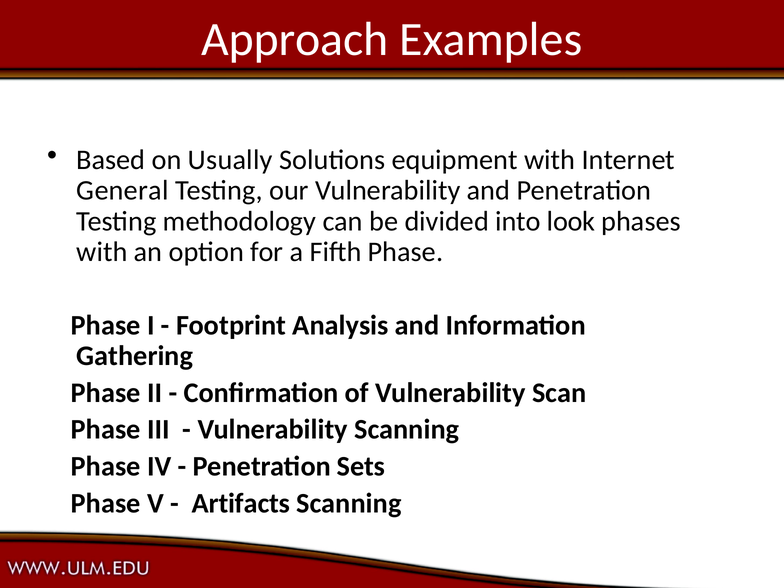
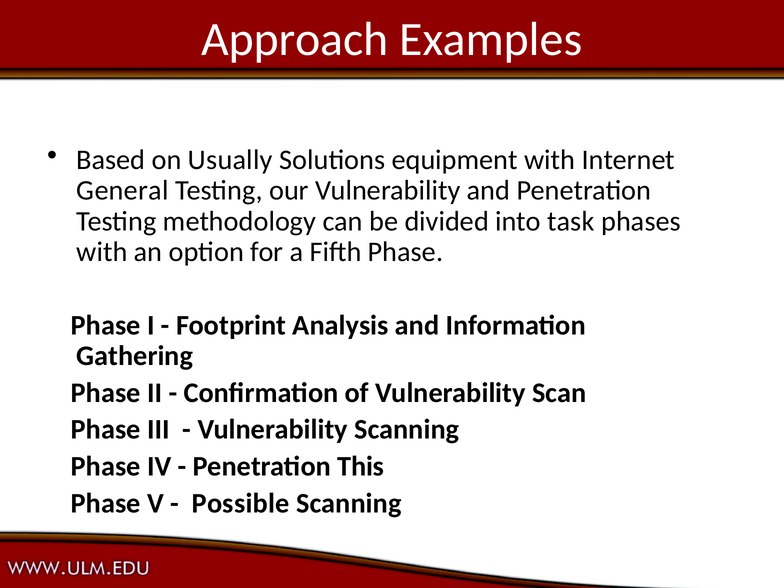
look: look -> task (571, 221)
Sets: Sets -> This (361, 466)
Artifacts: Artifacts -> Possible (241, 503)
